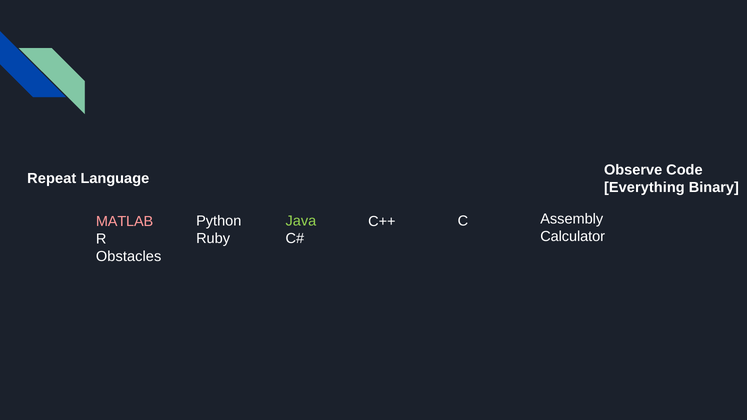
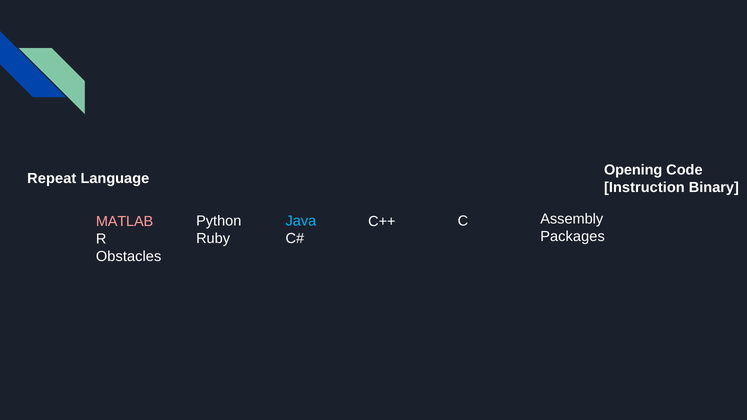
Observe: Observe -> Opening (633, 170)
Everything: Everything -> Instruction (644, 187)
Java colour: light green -> light blue (301, 221)
Calculator: Calculator -> Packages (573, 236)
